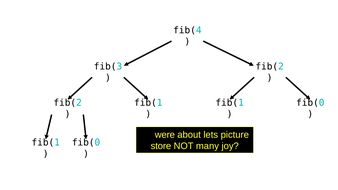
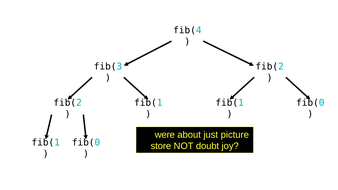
lets: lets -> just (211, 135)
many: many -> doubt (208, 146)
